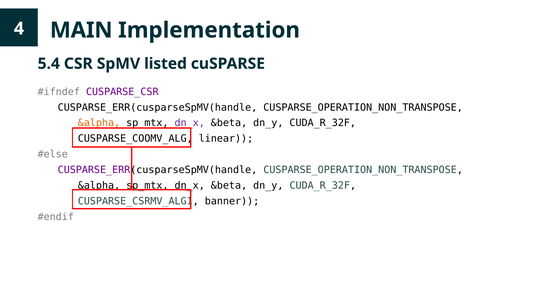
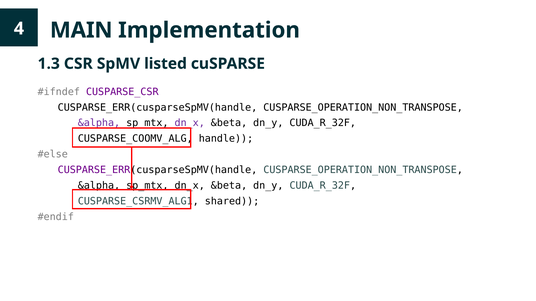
5.4: 5.4 -> 1.3 (49, 64)
&alpha colour: orange -> purple (99, 123)
linear: linear -> handle (226, 139)
banner: banner -> shared (232, 202)
